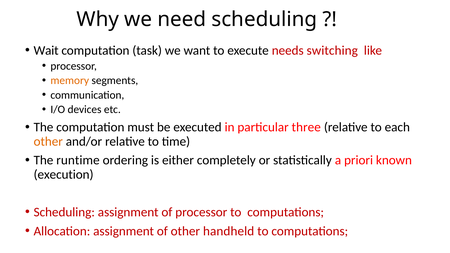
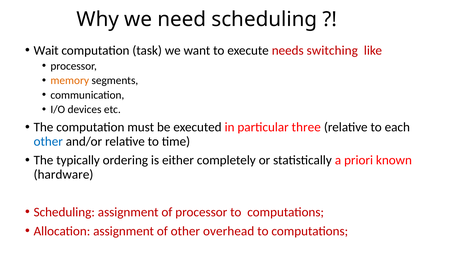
other colour: orange -> blue (48, 142)
runtime: runtime -> typically (78, 160)
execution: execution -> hardware (63, 175)
handheld: handheld -> overhead (229, 231)
